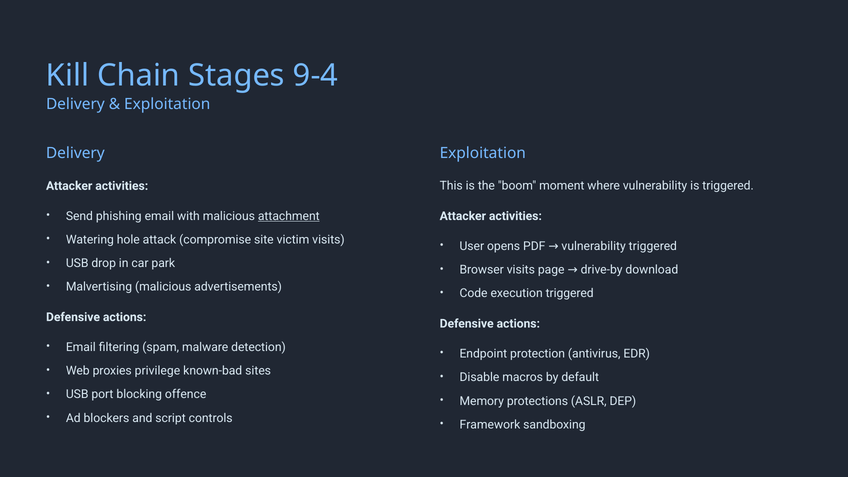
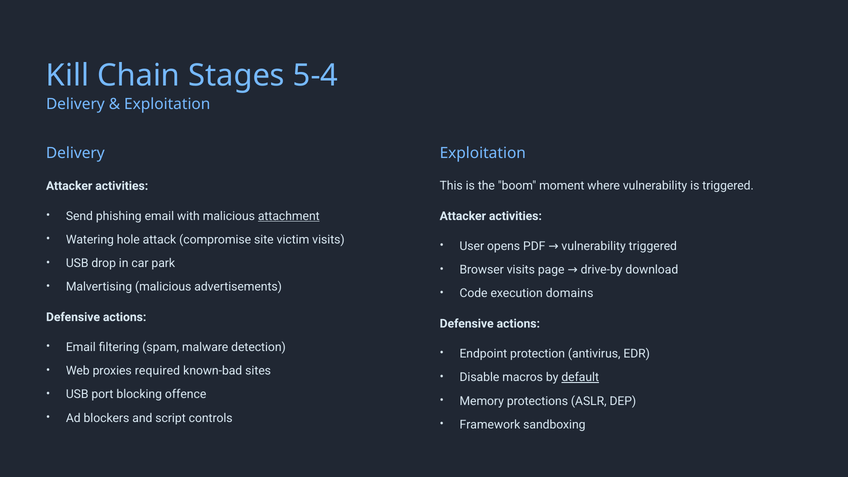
9-4: 9-4 -> 5-4 (316, 75)
execution triggered: triggered -> domains (570, 293)
privilege: privilege -> required (157, 371)
default underline: none -> present (580, 377)
